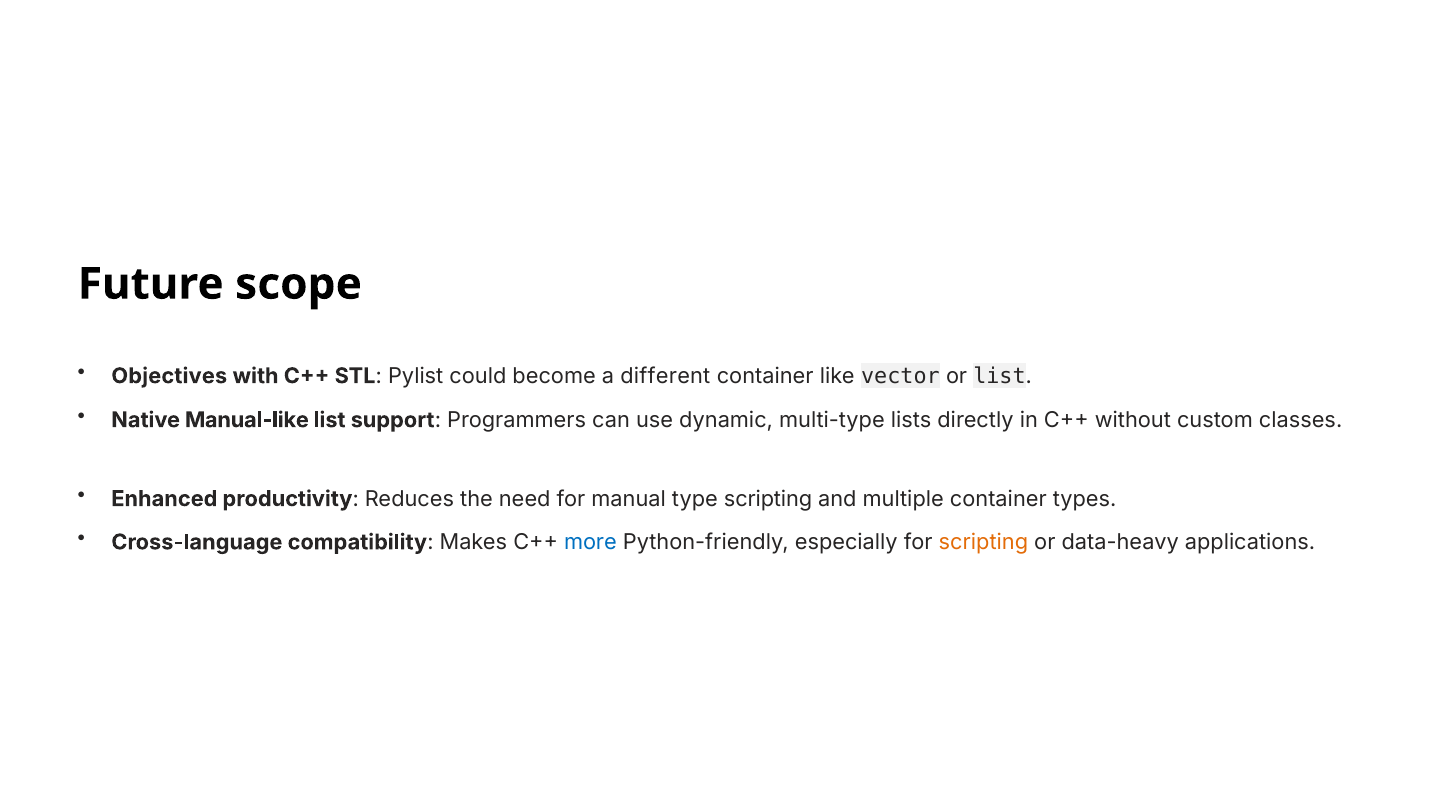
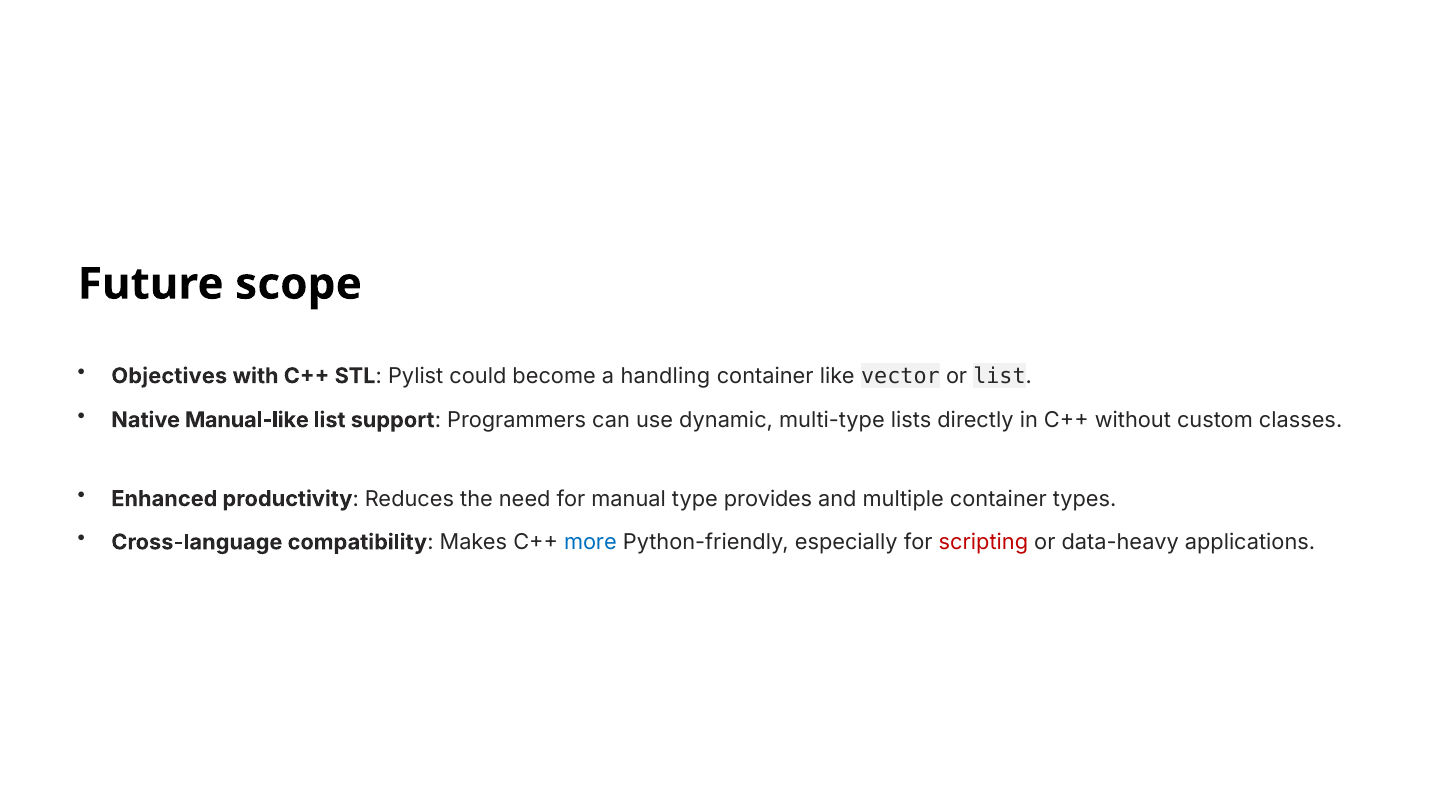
different: different -> handling (665, 376)
type scripting: scripting -> provides (768, 499)
scripting colour: orange -> red (983, 542)
